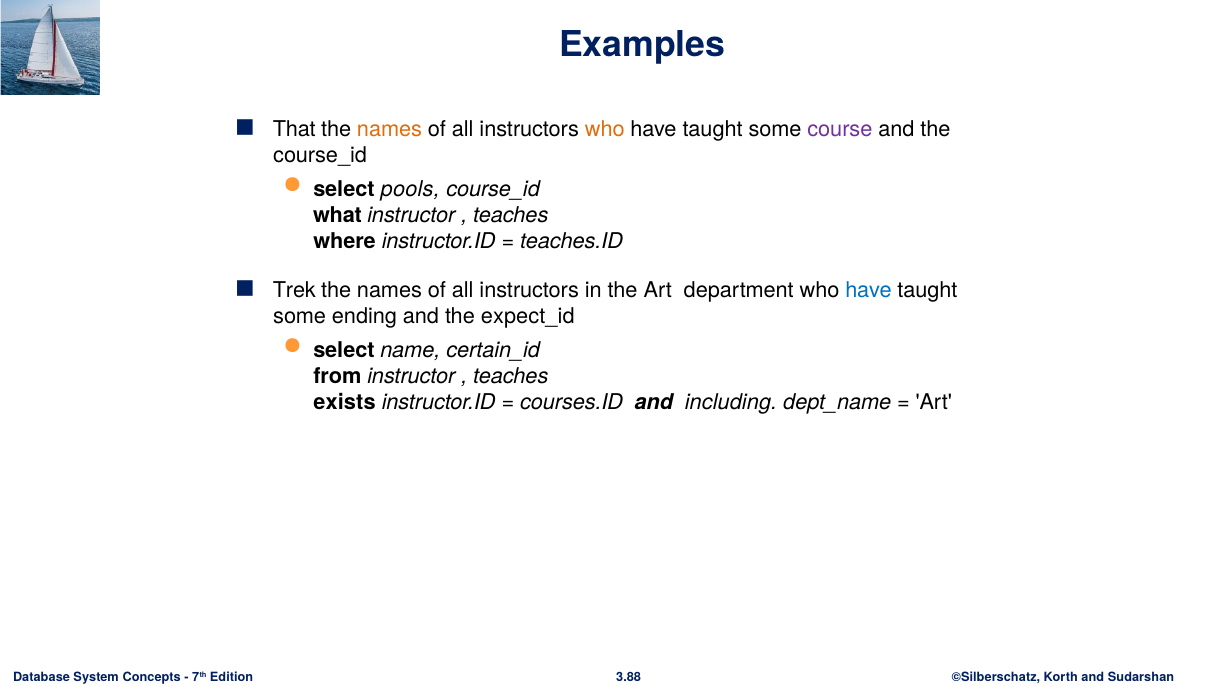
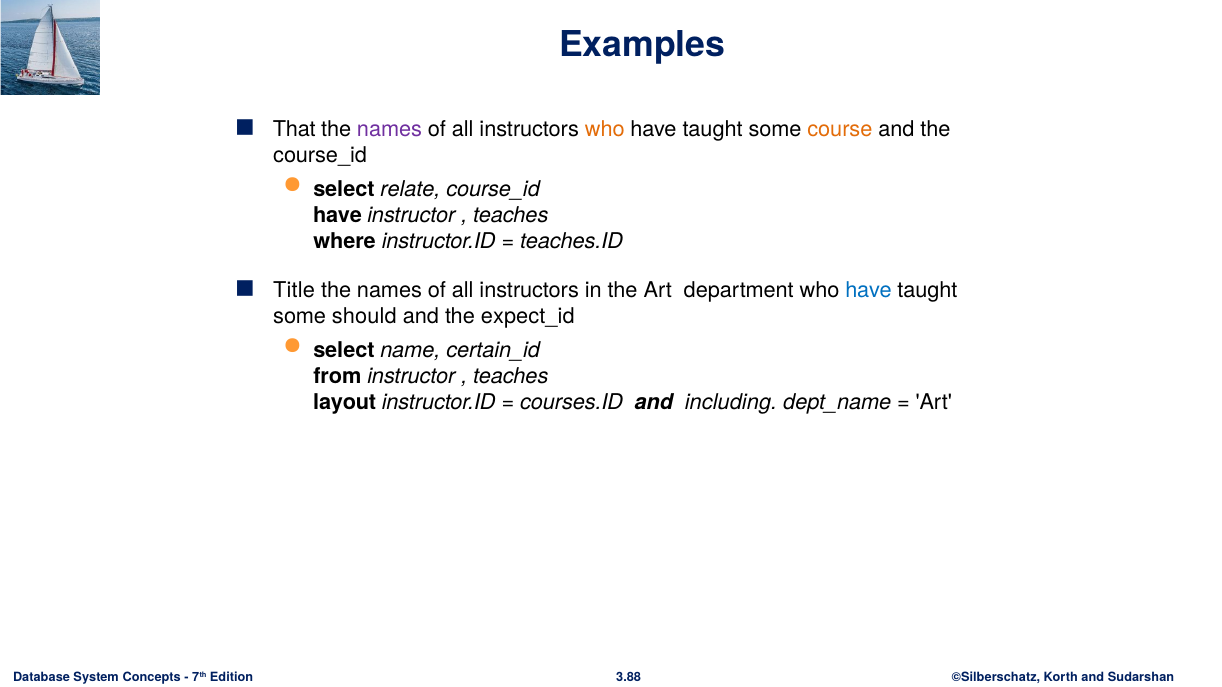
names colour: orange -> purple (390, 130)
course colour: purple -> orange (840, 130)
pools: pools -> relate (410, 189)
what: what -> have (337, 215)
Trek: Trek -> Title (294, 291)
ending: ending -> should (364, 317)
exists: exists -> layout (345, 402)
